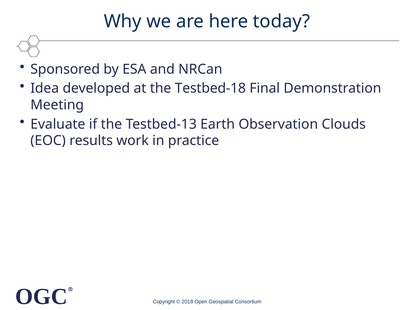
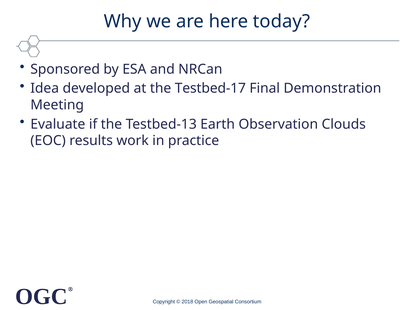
Testbed-18: Testbed-18 -> Testbed-17 (210, 89)
